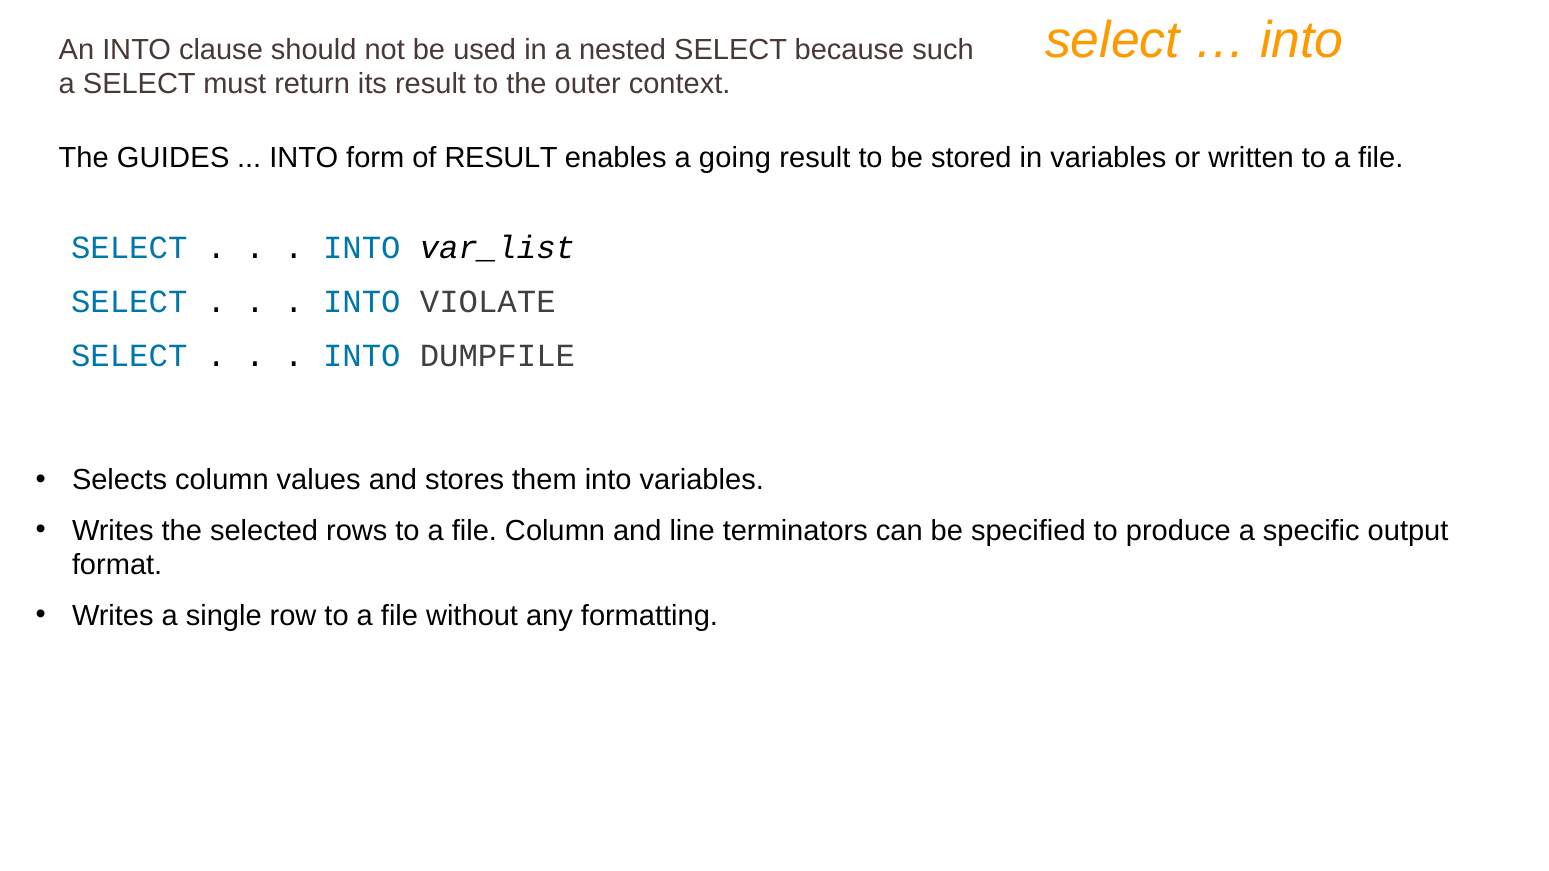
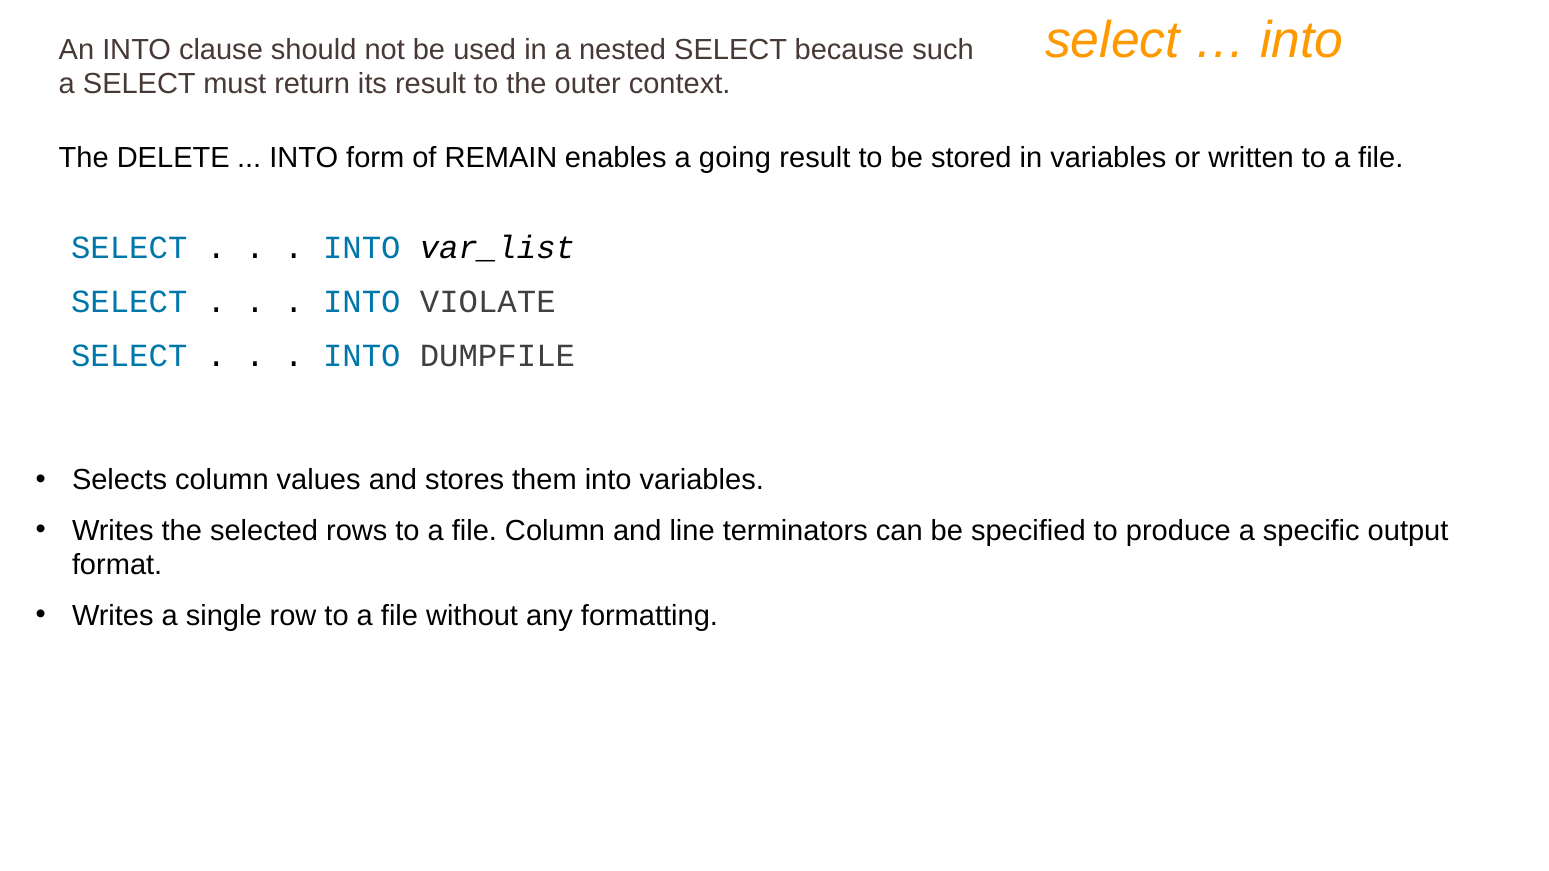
GUIDES: GUIDES -> DELETE (173, 158)
of RESULT: RESULT -> REMAIN (501, 158)
